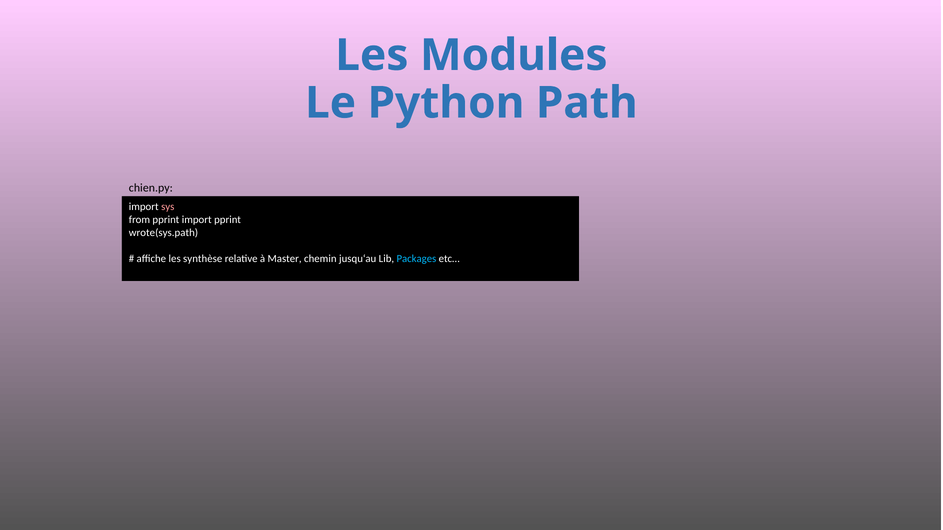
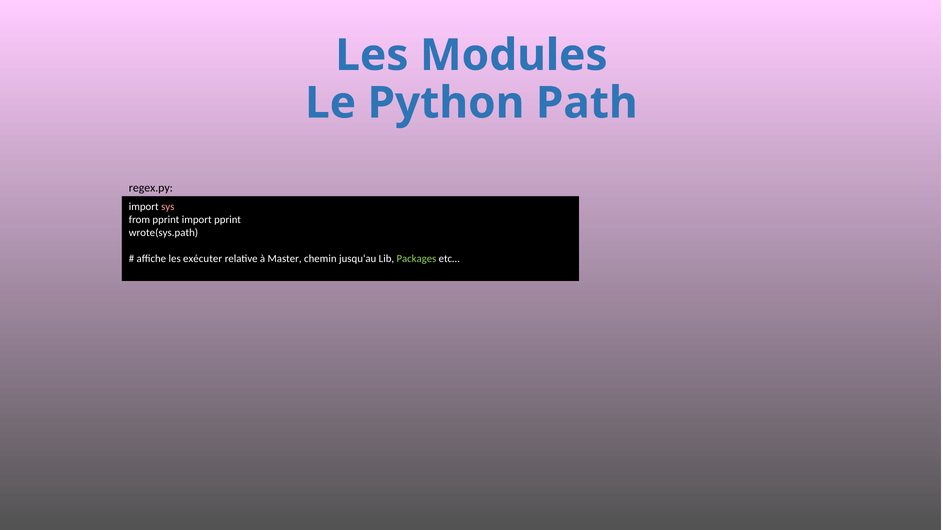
chien.py: chien.py -> regex.py (151, 188)
synthèse: synthèse -> exécuter (203, 259)
Packages colour: light blue -> light green (416, 259)
